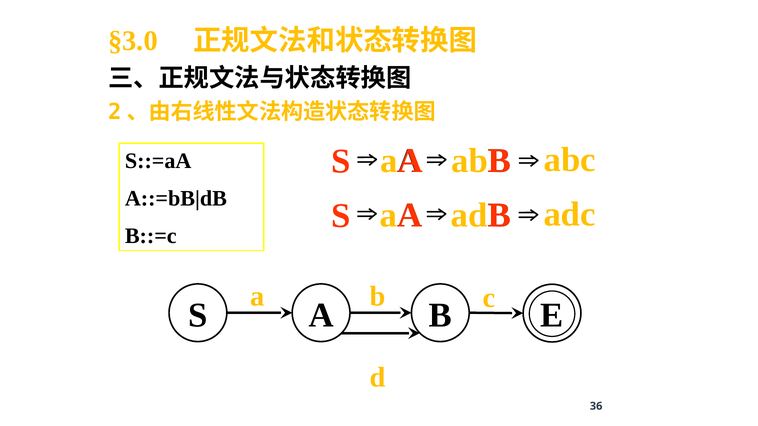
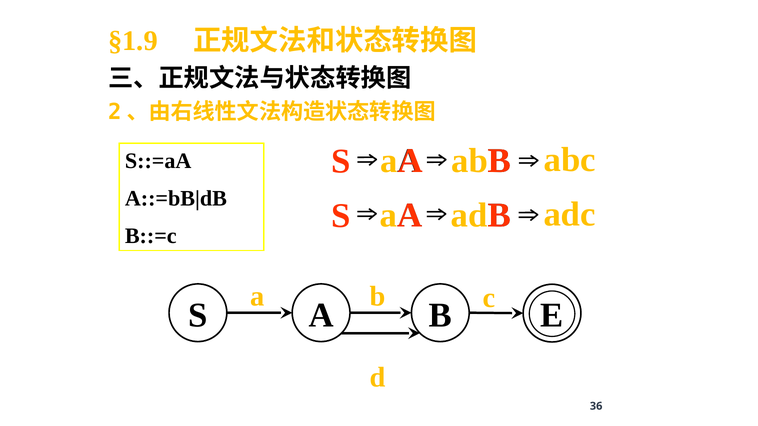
§3.0: §3.0 -> §1.9 (133, 41)
